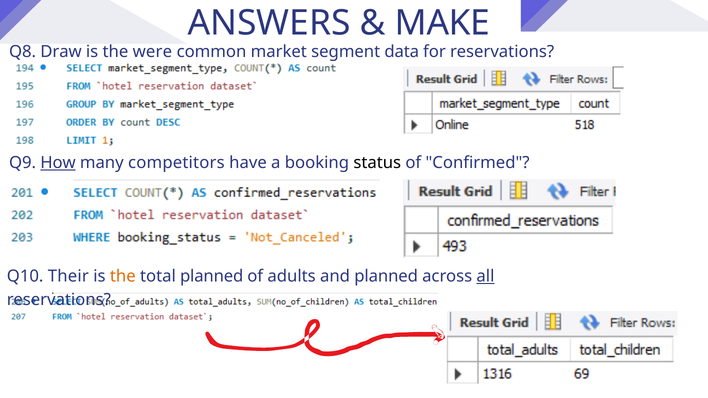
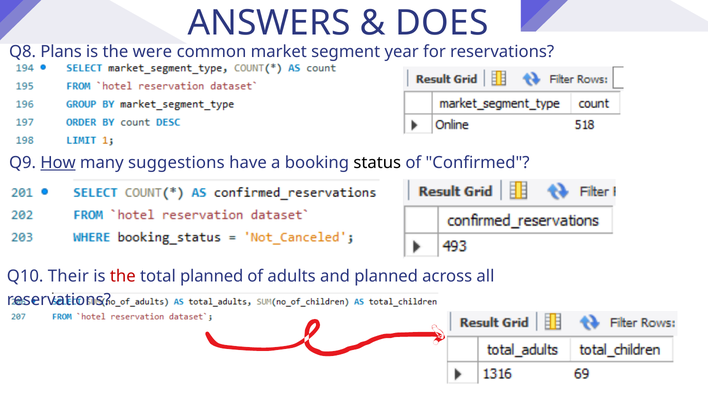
MAKE: MAKE -> DOES (442, 23)
Draw: Draw -> Plans (61, 52)
data: data -> year (402, 52)
competitors: competitors -> suggestions (176, 163)
the colour: orange -> red (123, 276)
all underline: present -> none (485, 276)
